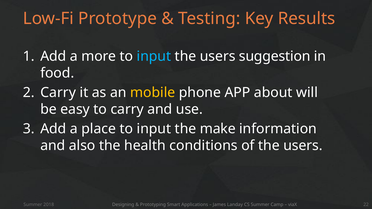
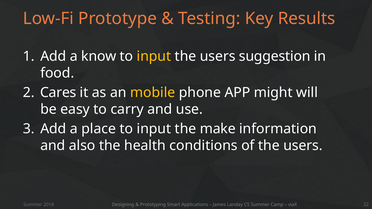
more: more -> know (99, 56)
input colour: light blue -> yellow (154, 56)
Carry: Carry -> Cares (58, 93)
about: about -> might (273, 93)
